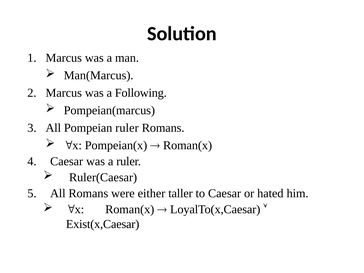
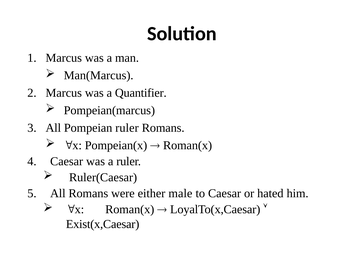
Following: Following -> Quantifier (141, 93)
taller: taller -> male (180, 193)
